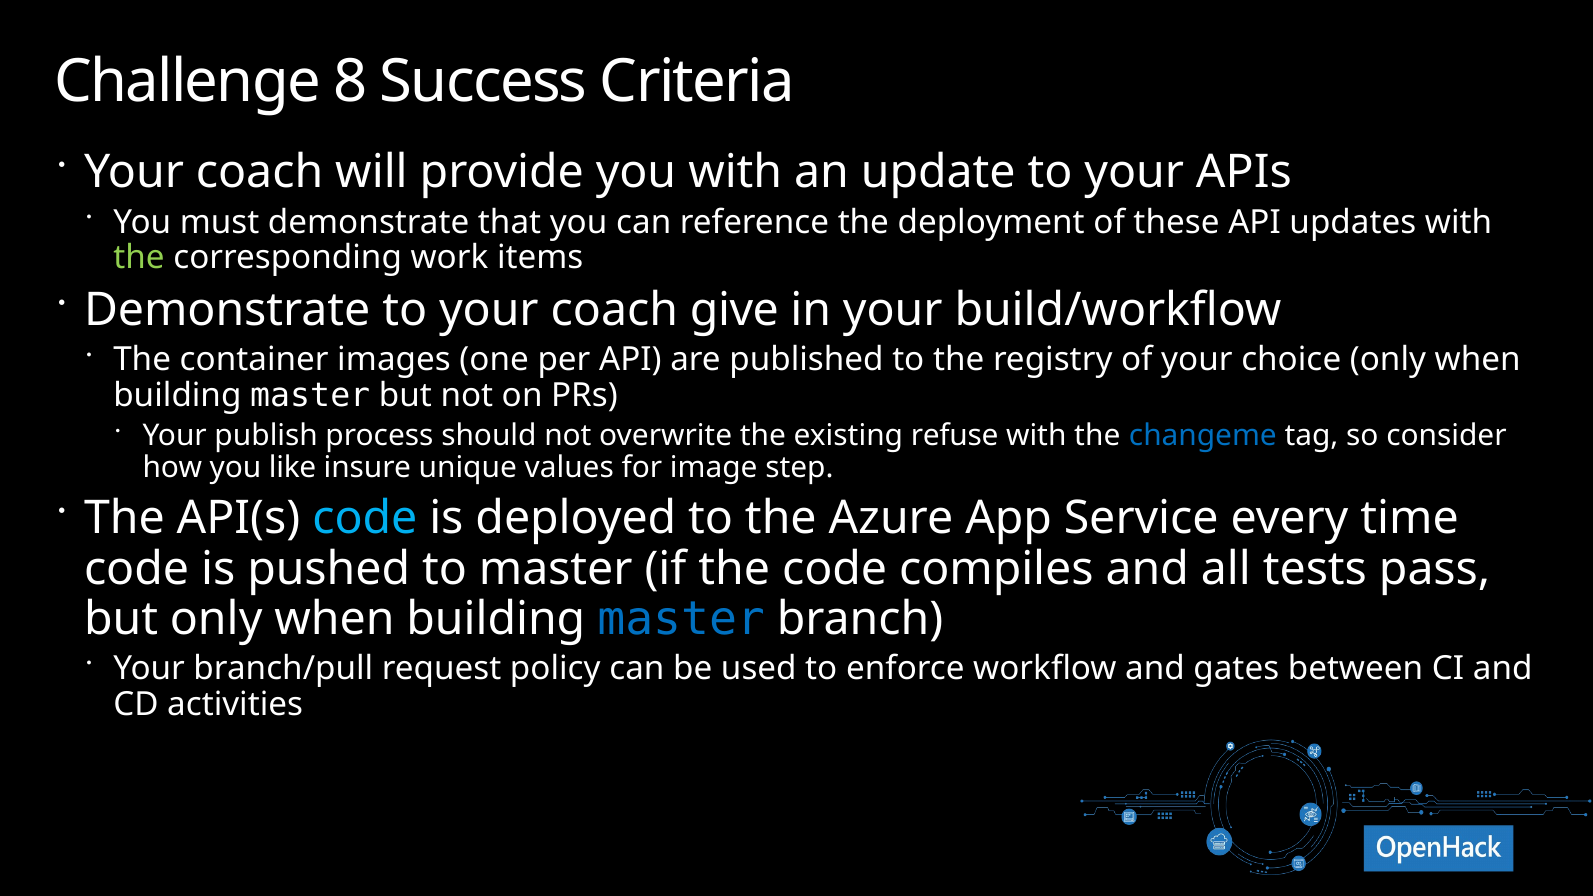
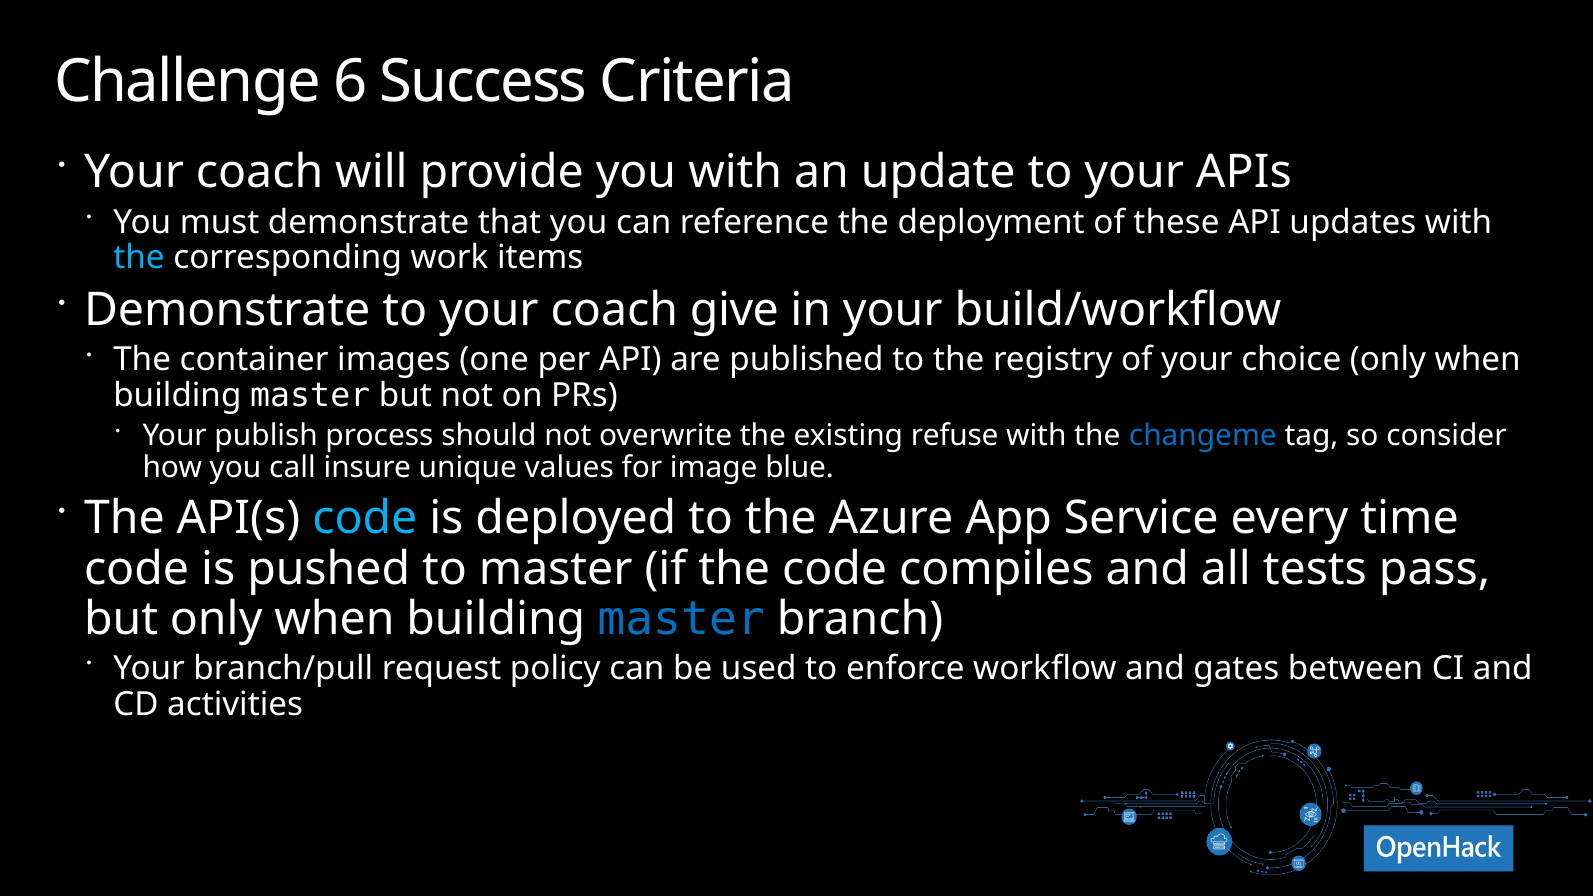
8: 8 -> 6 (350, 82)
the colour: light green -> light blue (139, 258)
like: like -> call (292, 468)
step: step -> blue (800, 468)
